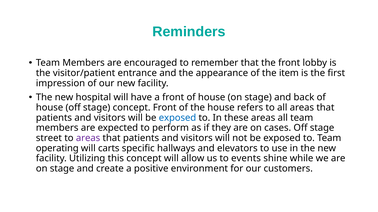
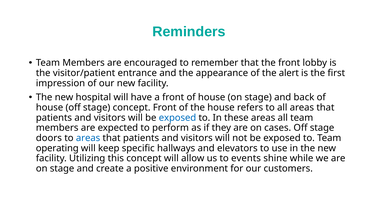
item: item -> alert (289, 73)
street: street -> doors (49, 138)
areas colour: purple -> blue (88, 138)
carts: carts -> keep (109, 149)
